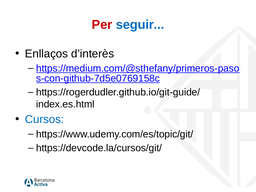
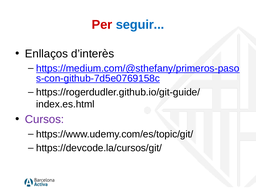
Cursos colour: blue -> purple (45, 119)
